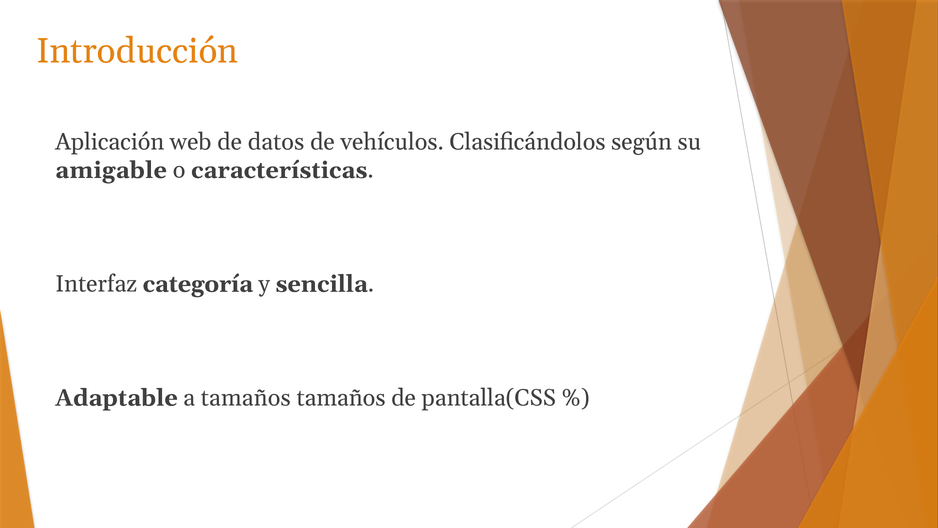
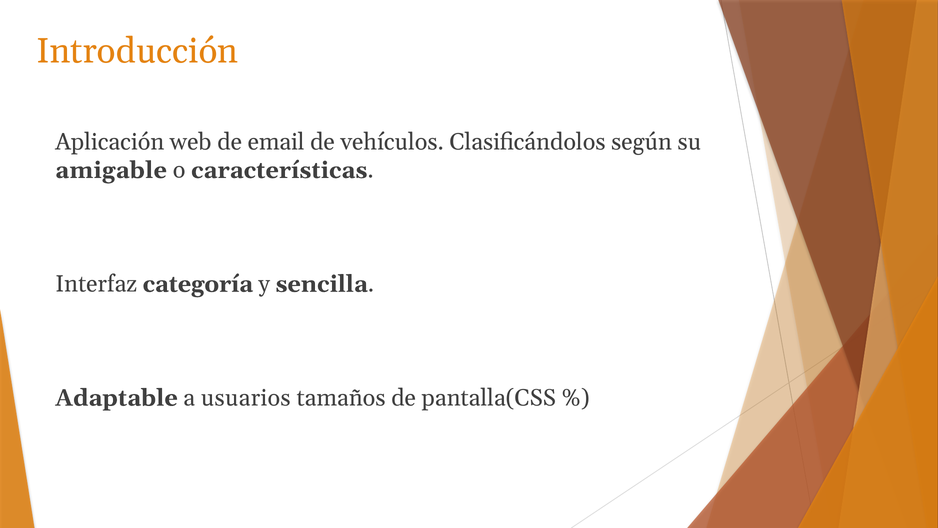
datos: datos -> email (276, 142)
a tamaños: tamaños -> usuarios (246, 398)
